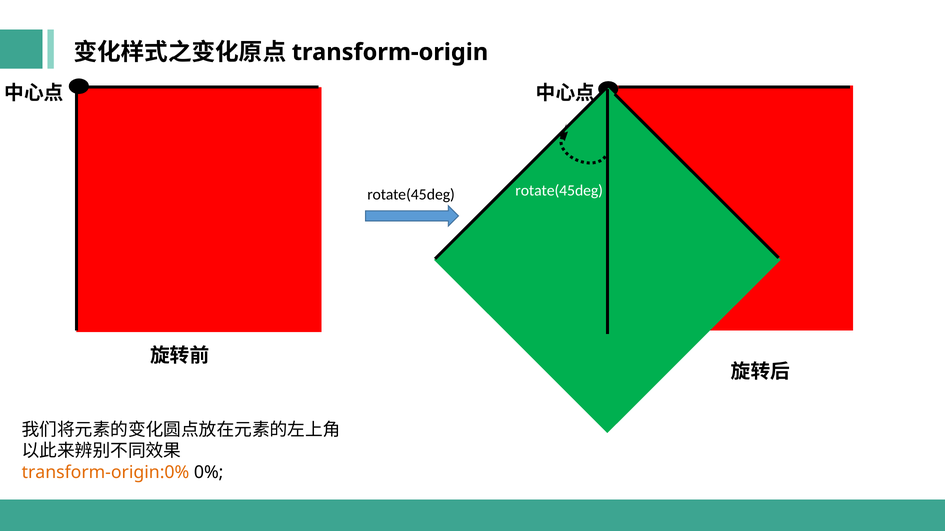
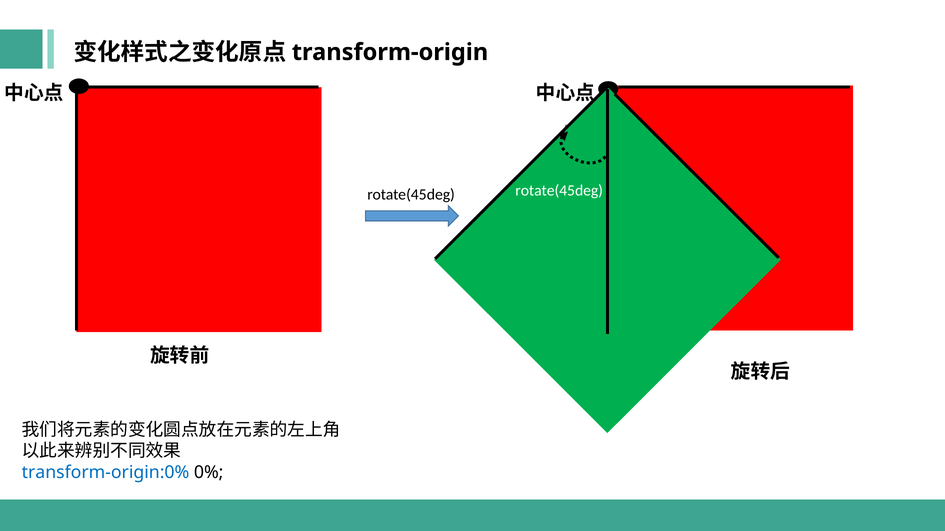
transform-origin:0% colour: orange -> blue (106, 473)
